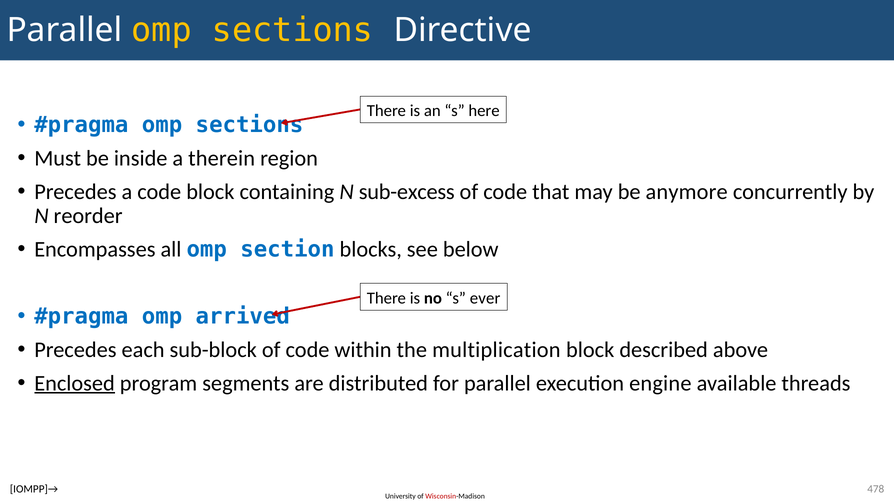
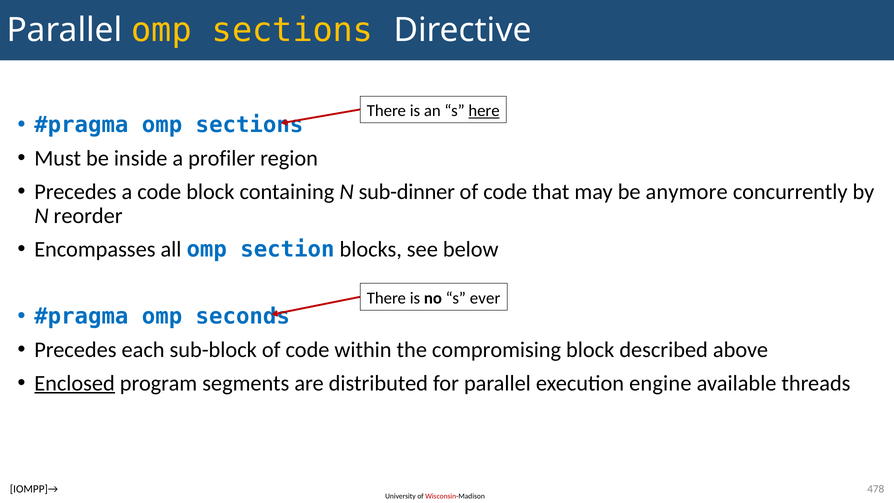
here underline: none -> present (484, 111)
therein: therein -> profiler (222, 158)
sub-excess: sub-excess -> sub-dinner (407, 192)
arrived: arrived -> seconds (243, 316)
multiplication: multiplication -> compromising (497, 350)
